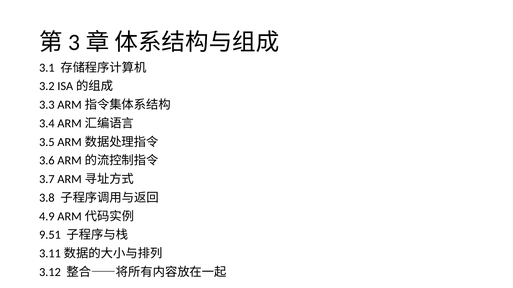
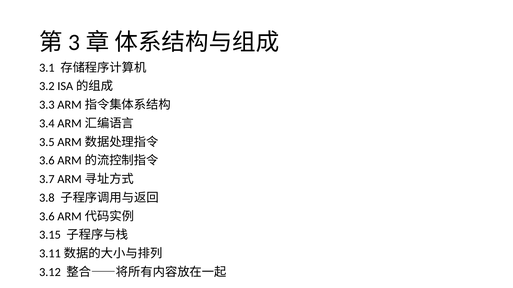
4.9: 4.9 -> 3.6 (47, 217)
9.51: 9.51 -> 3.15 (50, 235)
